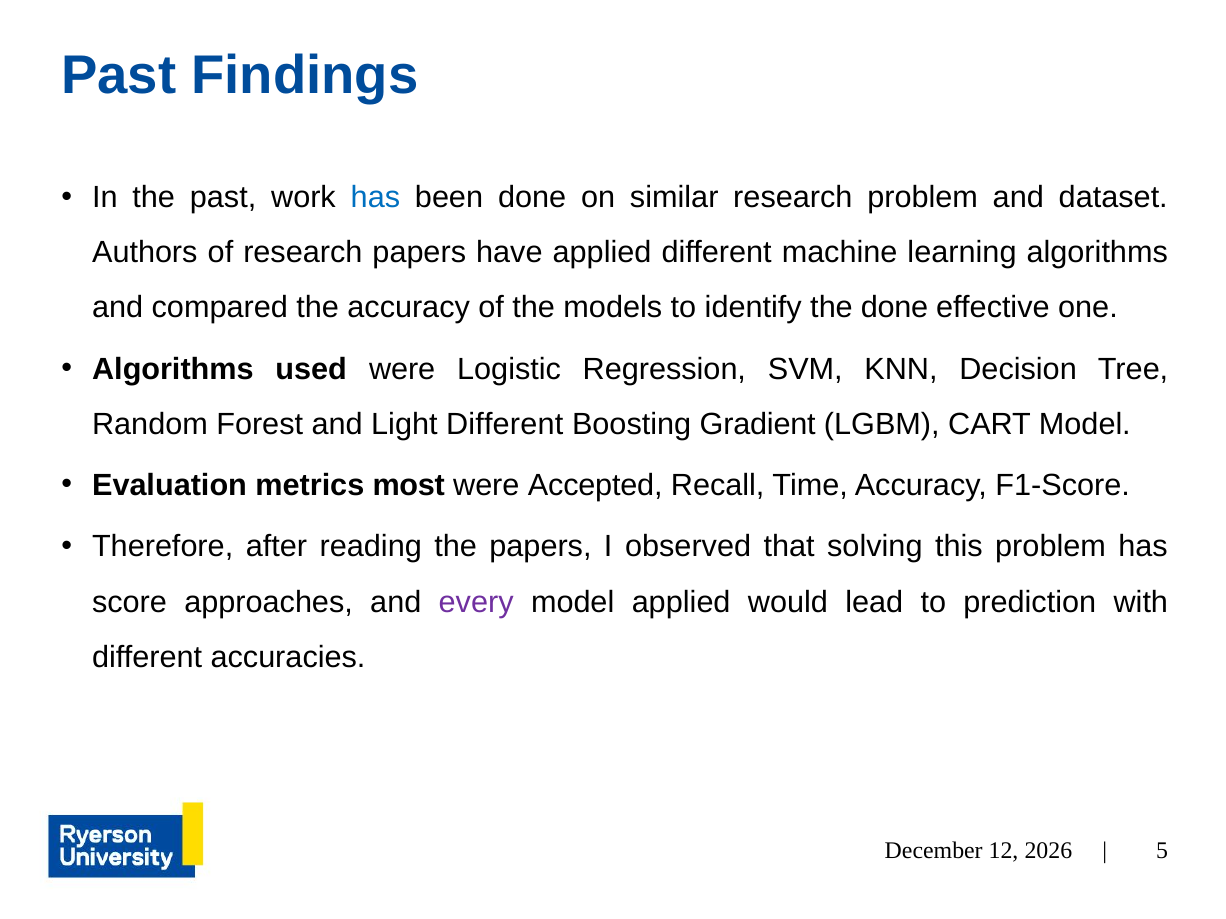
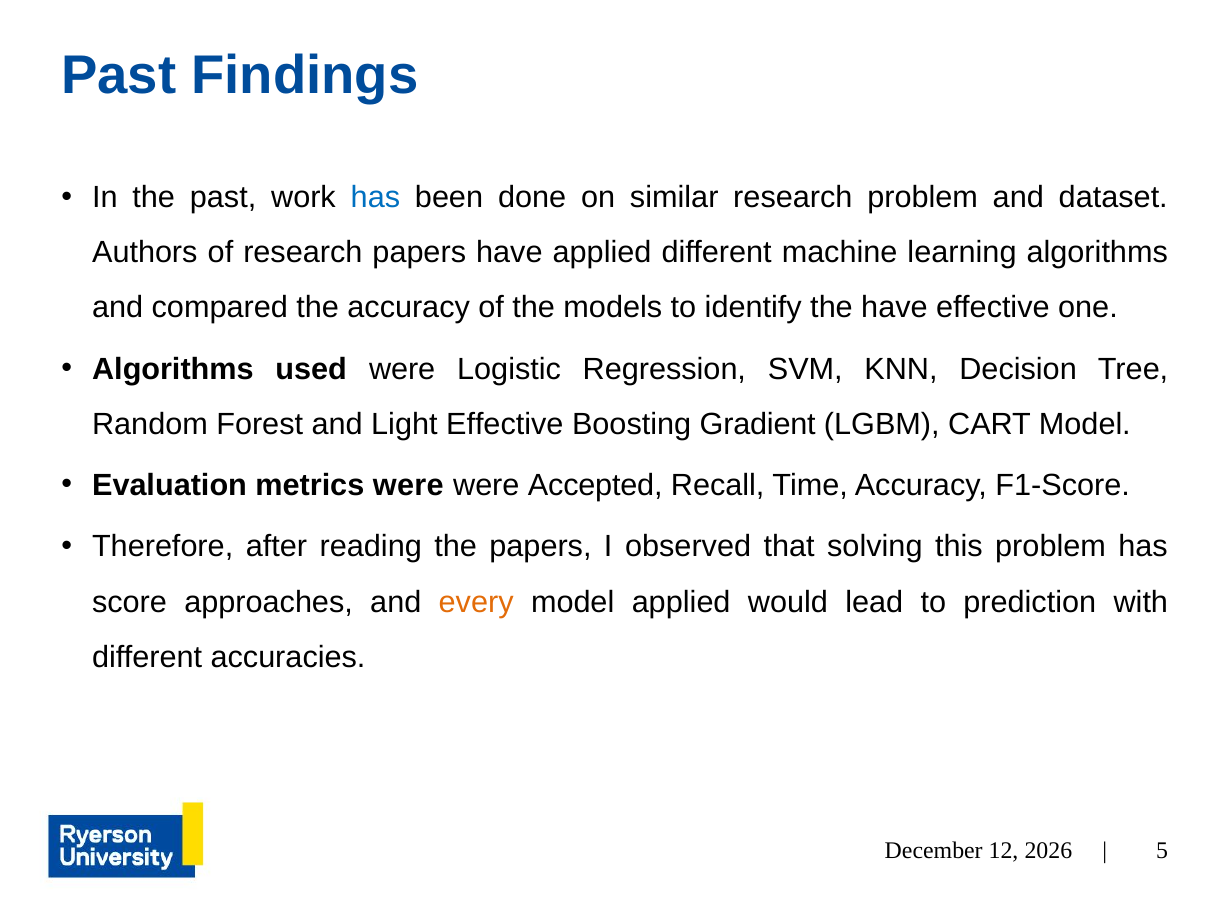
the done: done -> have (894, 308)
Light Different: Different -> Effective (505, 424)
metrics most: most -> were (408, 486)
every colour: purple -> orange (476, 602)
